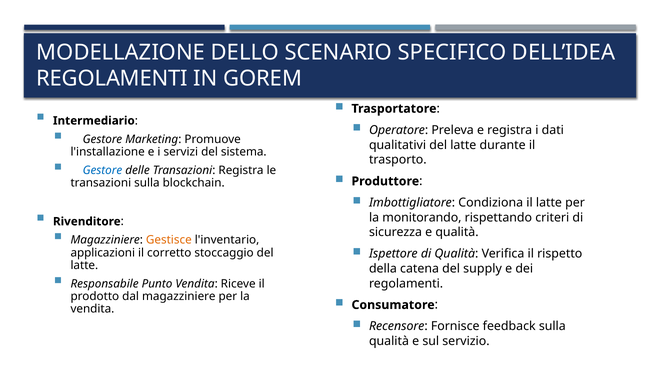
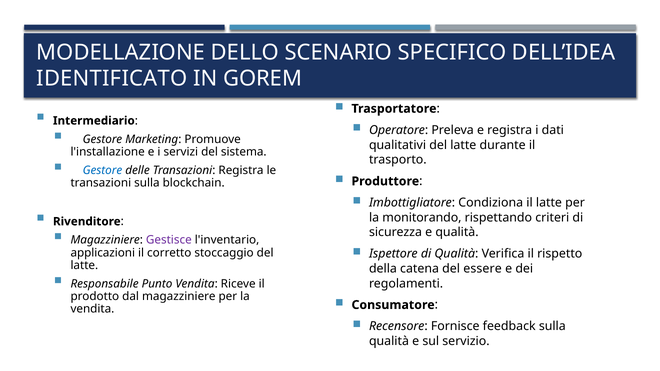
REGOLAMENTI: REGOLAMENTI -> IDENTIFICATO (112, 79)
Gestisce colour: orange -> purple (169, 240)
supply: supply -> essere (483, 269)
